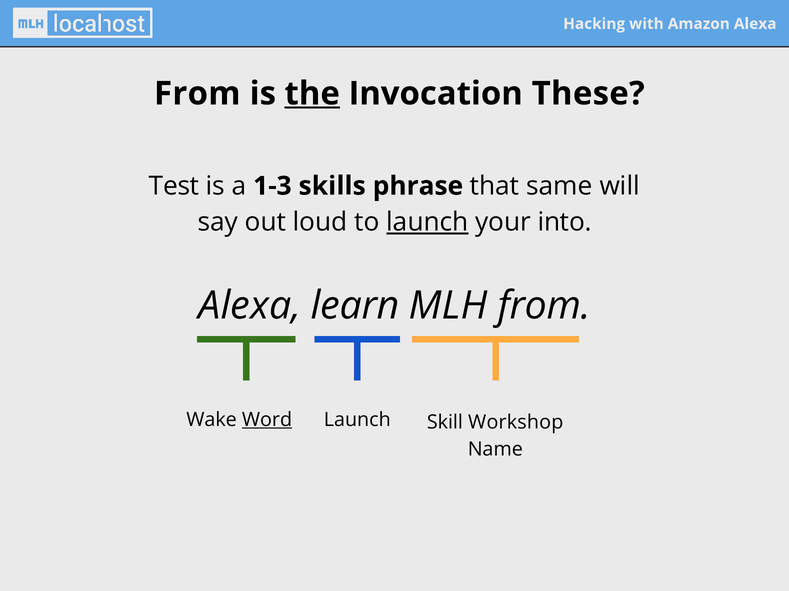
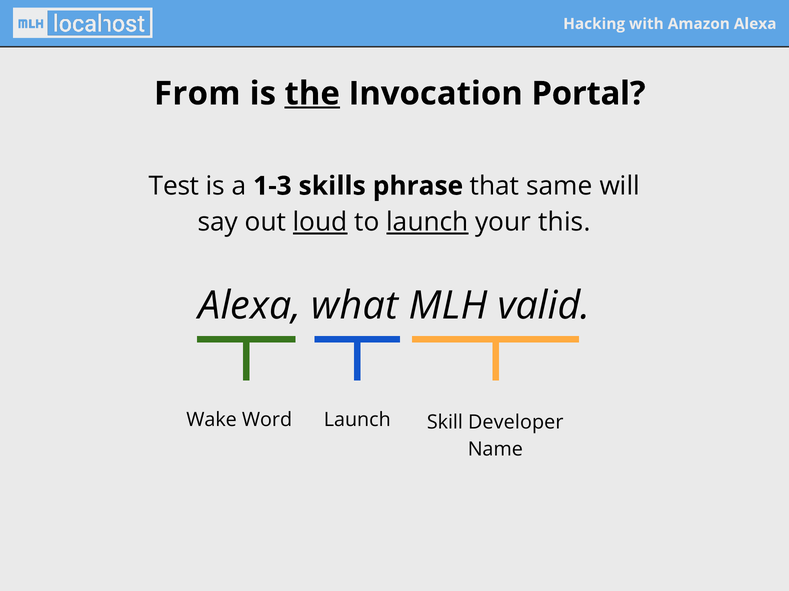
These: These -> Portal (588, 94)
loud underline: none -> present (320, 223)
into: into -> this (564, 223)
learn: learn -> what (355, 306)
MLH from: from -> valid (544, 306)
Word underline: present -> none (267, 420)
Workshop: Workshop -> Developer (516, 423)
